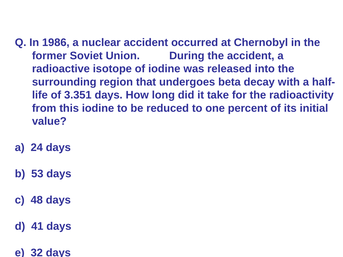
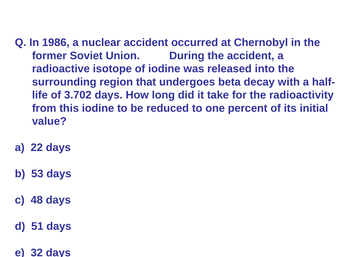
3.351: 3.351 -> 3.702 (78, 95)
24: 24 -> 22 (37, 148)
41: 41 -> 51 (37, 227)
